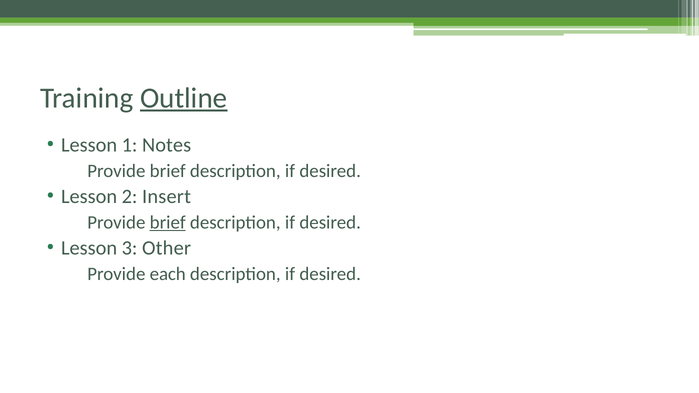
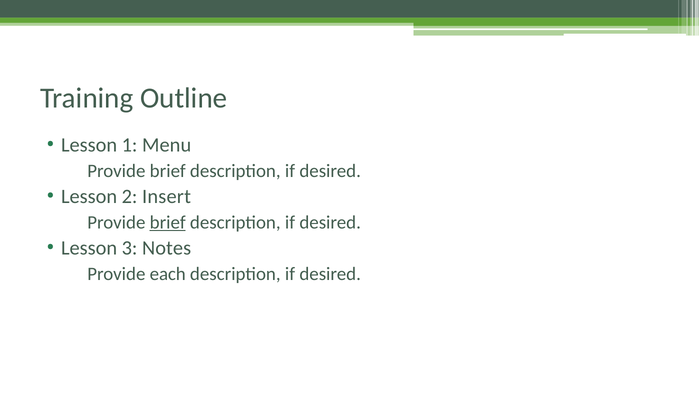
Outline underline: present -> none (184, 98)
Notes: Notes -> Menu (167, 145)
Other: Other -> Notes (167, 248)
